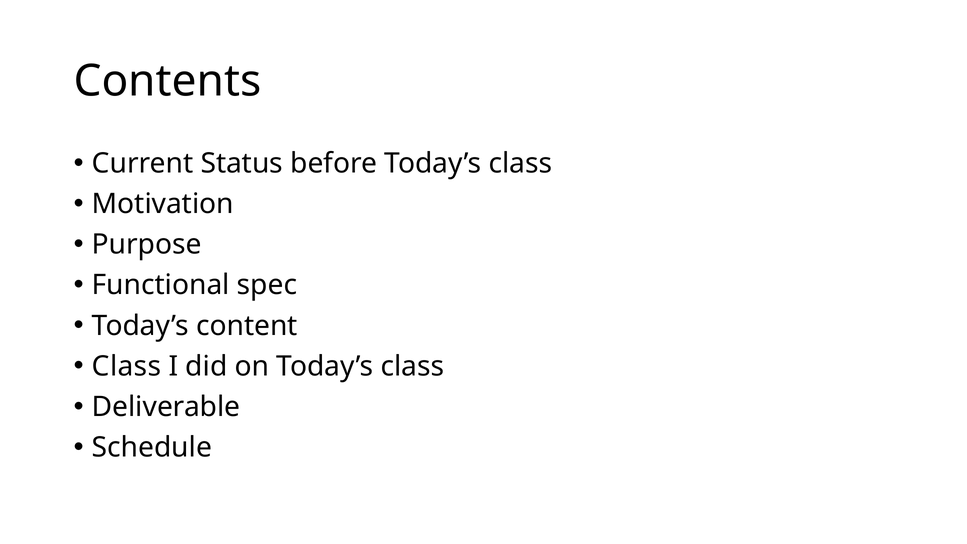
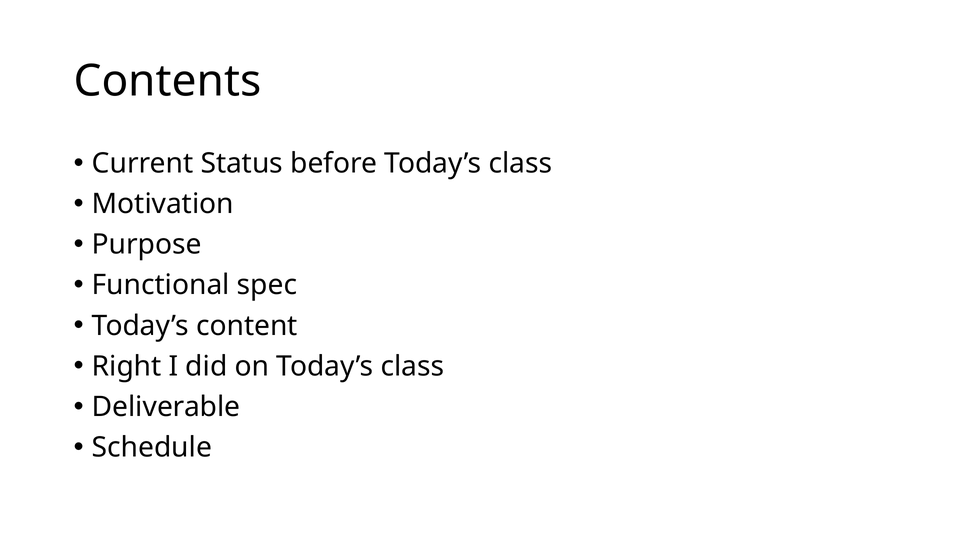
Class: Class -> Right (127, 366)
